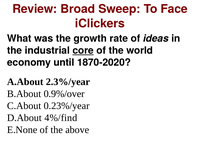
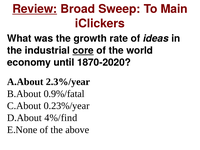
Review underline: none -> present (35, 9)
Face: Face -> Main (174, 9)
0.9%/over: 0.9%/over -> 0.9%/fatal (64, 94)
